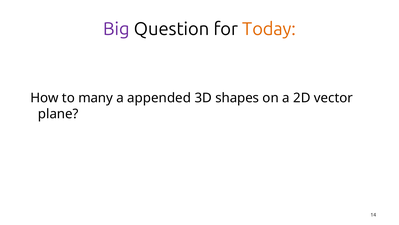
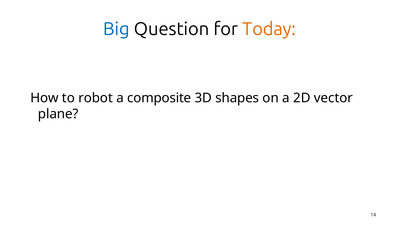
Big colour: purple -> blue (116, 29)
many: many -> robot (96, 98)
appended: appended -> composite (159, 98)
